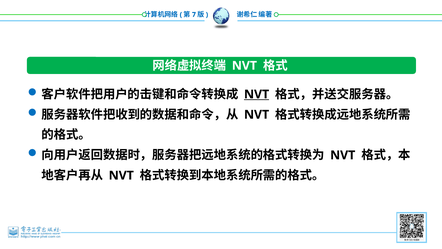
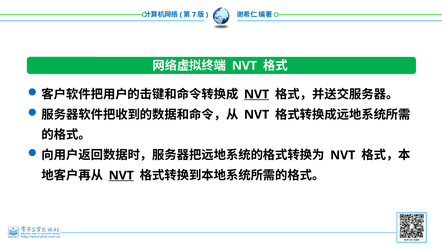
NVT underline: none -> present (121, 175)
